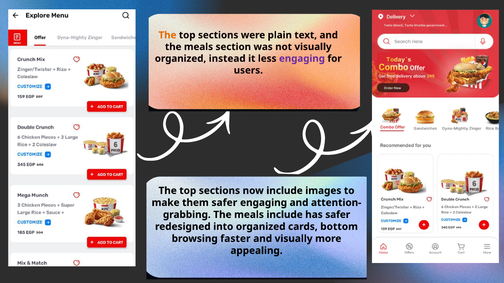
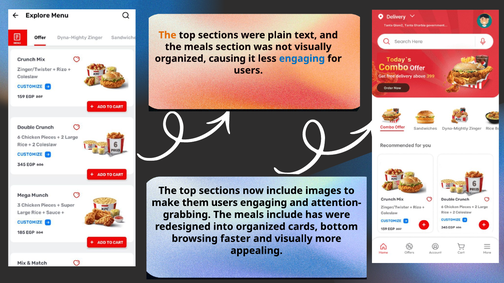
instead: instead -> causing (227, 59)
engaging colour: purple -> blue (302, 59)
them safer: safer -> users (224, 203)
has safer: safer -> were (338, 215)
